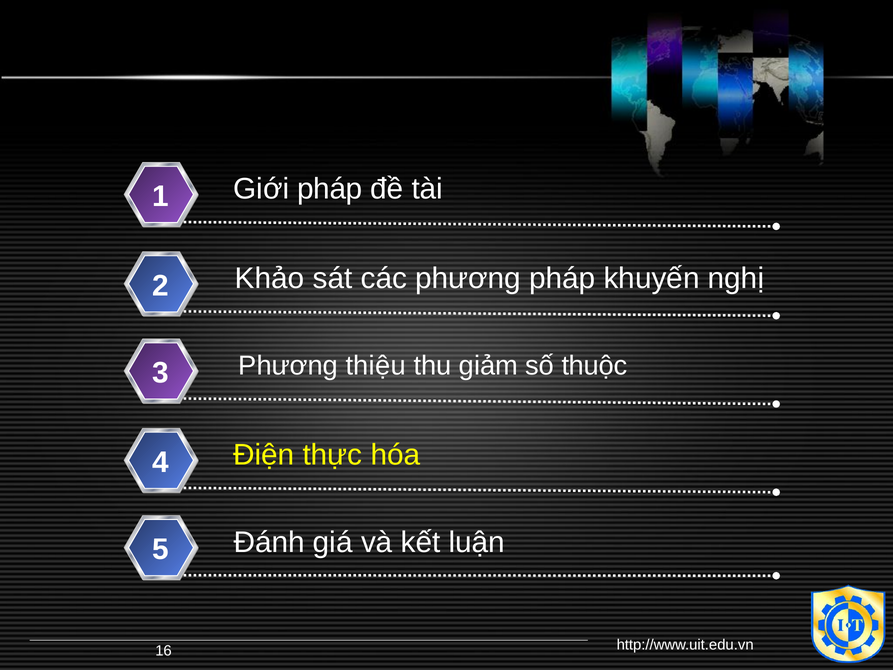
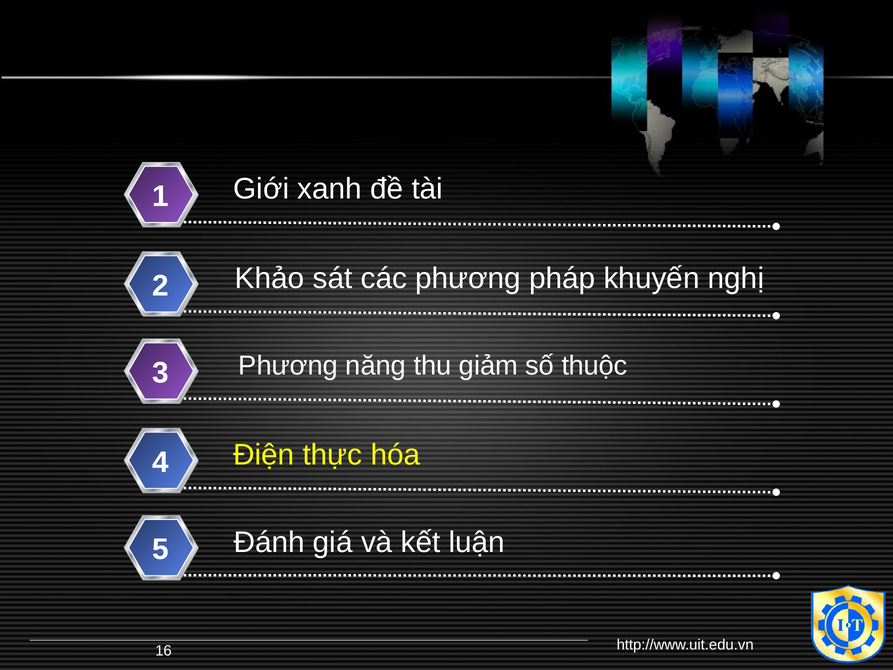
Giới pháp: pháp -> xanh (330, 189)
thiệu: thiệu -> năng (376, 365)
